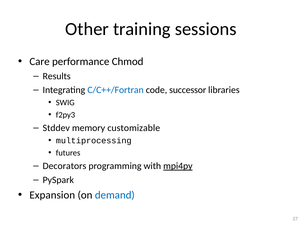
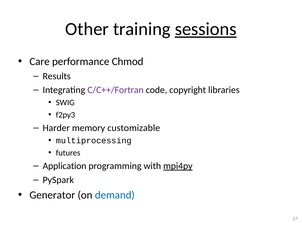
sessions underline: none -> present (206, 29)
C/C++/Fortran colour: blue -> purple (116, 90)
successor: successor -> copyright (188, 90)
Stddev: Stddev -> Harder (56, 128)
Decorators: Decorators -> Application (65, 166)
Expansion: Expansion -> Generator (52, 195)
